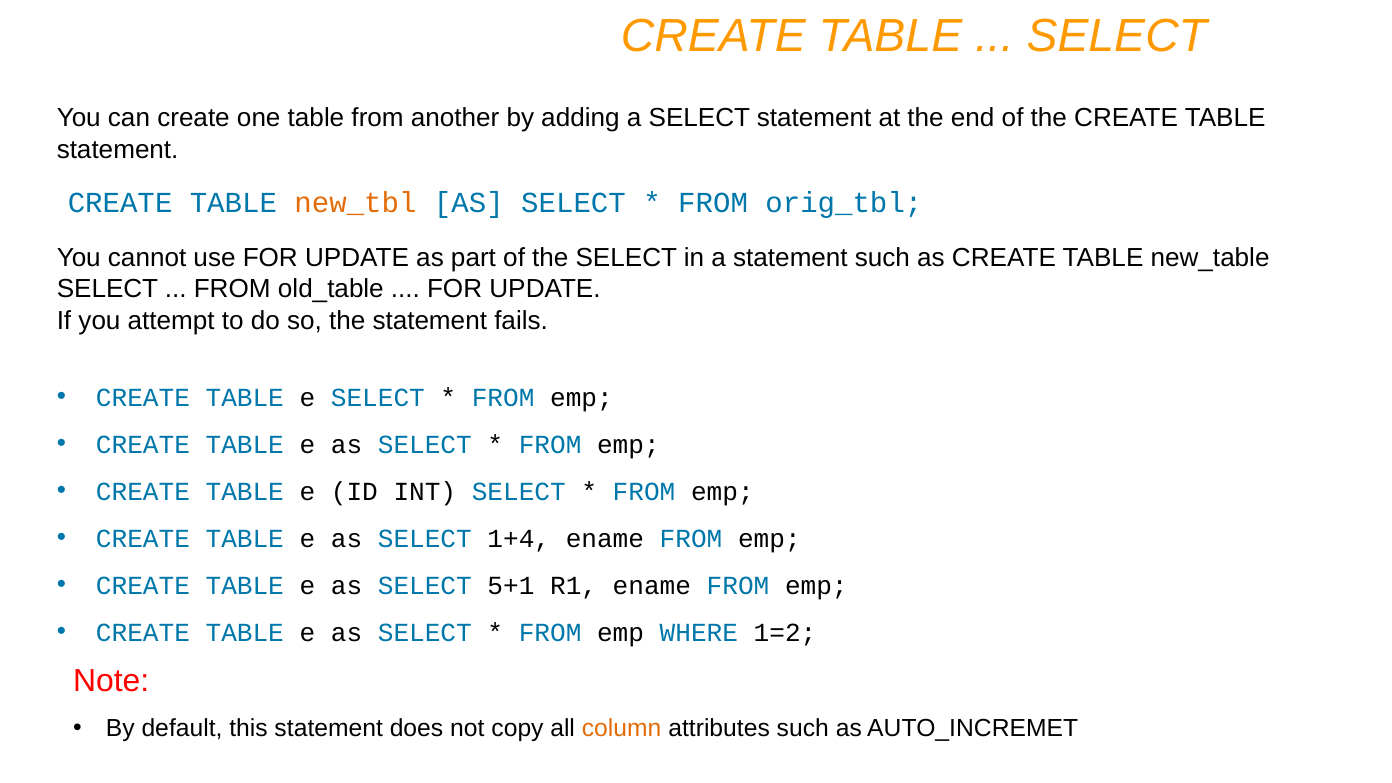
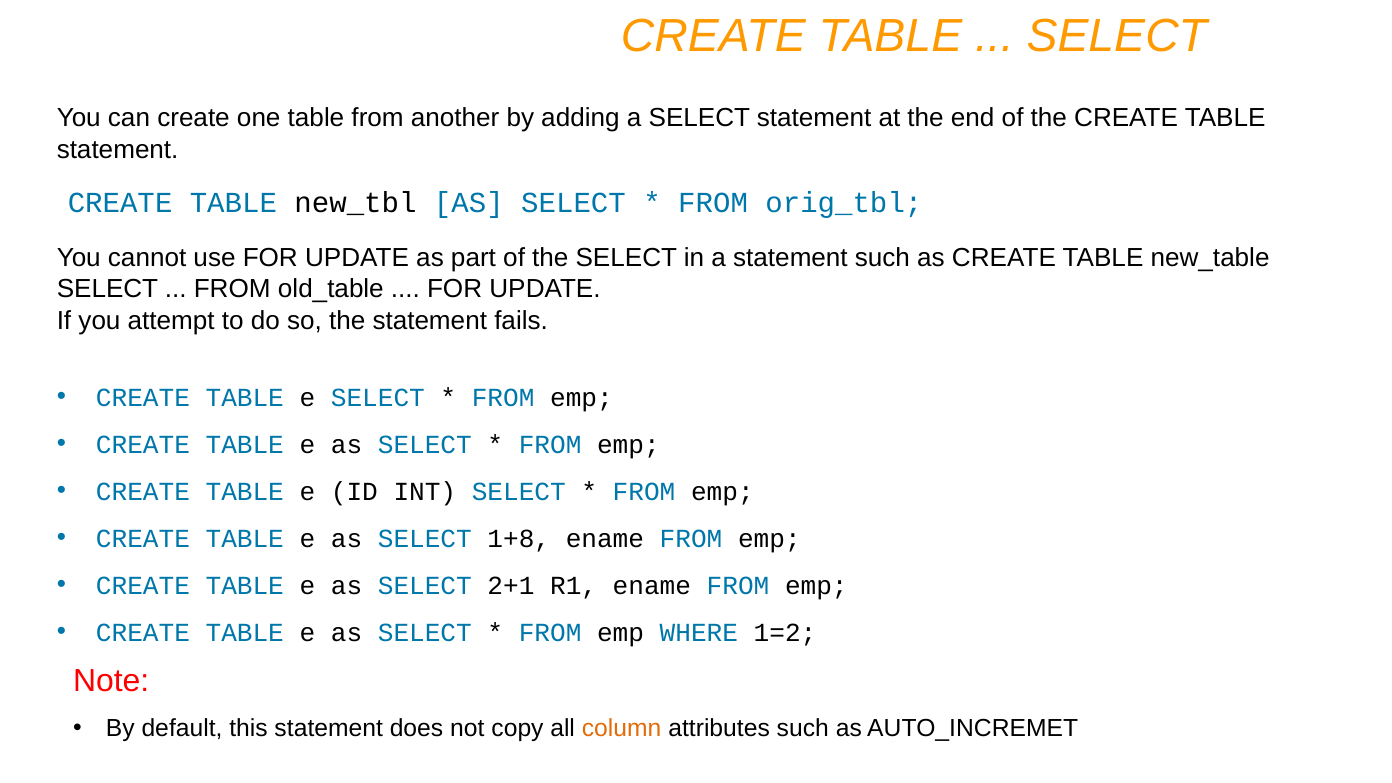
new_tbl colour: orange -> black (356, 203)
1+4: 1+4 -> 1+8 (519, 539)
5+1: 5+1 -> 2+1 (511, 586)
